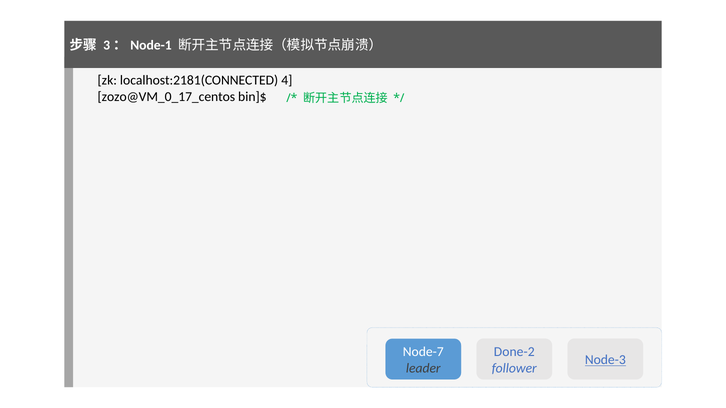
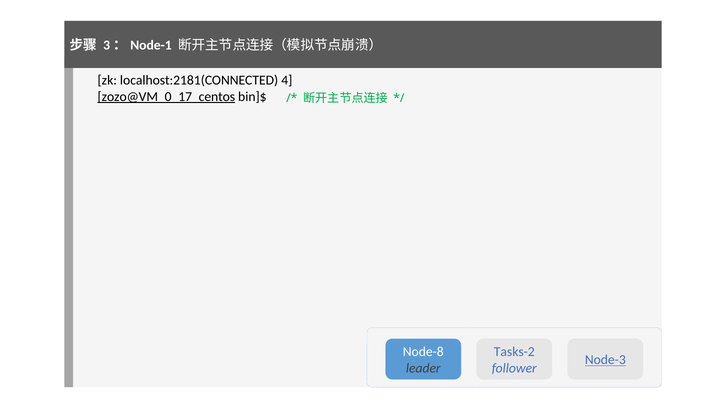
zozo@VM_0_17_centos underline: none -> present (166, 97)
Node-7: Node-7 -> Node-8 (423, 352)
Done-2: Done-2 -> Tasks-2 (514, 352)
